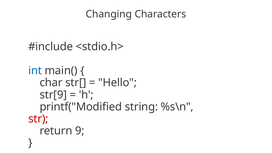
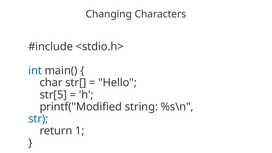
str[9: str[9 -> str[5 (53, 95)
str colour: red -> blue (38, 119)
9: 9 -> 1 (80, 131)
